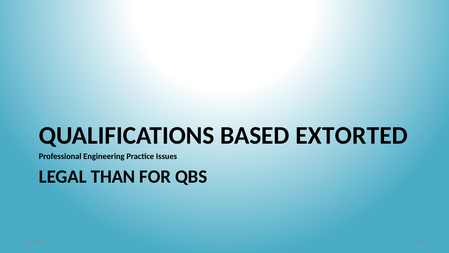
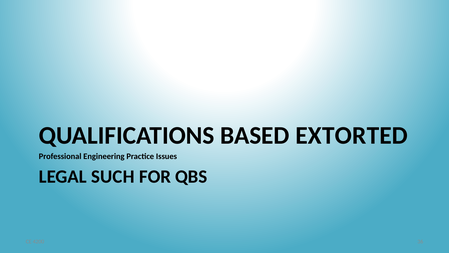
THAN: THAN -> SUCH (113, 177)
